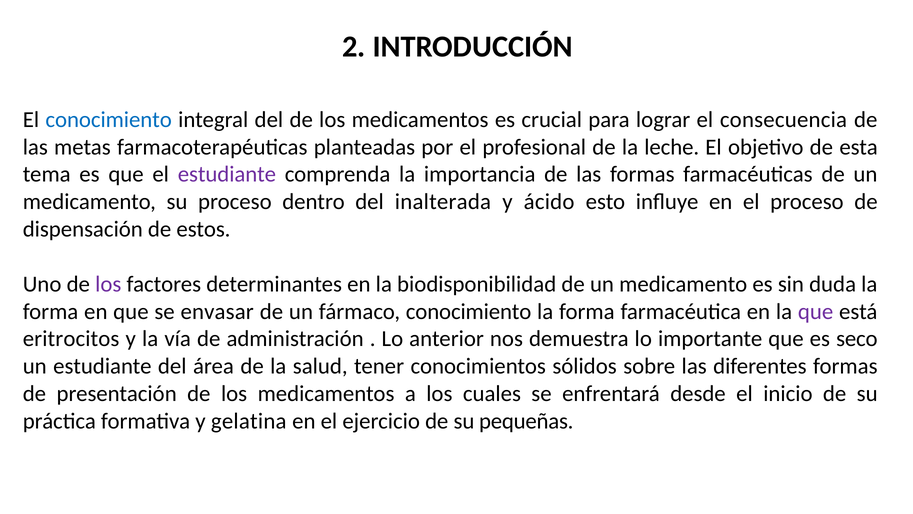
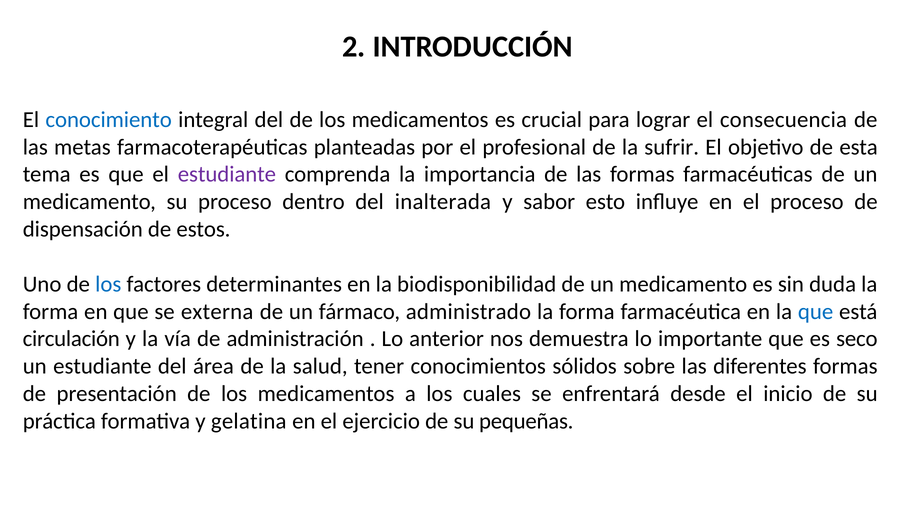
leche: leche -> sufrir (672, 147)
ácido: ácido -> sabor (549, 202)
los colour: purple -> blue (108, 284)
envasar: envasar -> externa (217, 311)
fármaco conocimiento: conocimiento -> administrado (468, 311)
que colour: purple -> blue (816, 311)
eritrocitos: eritrocitos -> circulación (71, 339)
